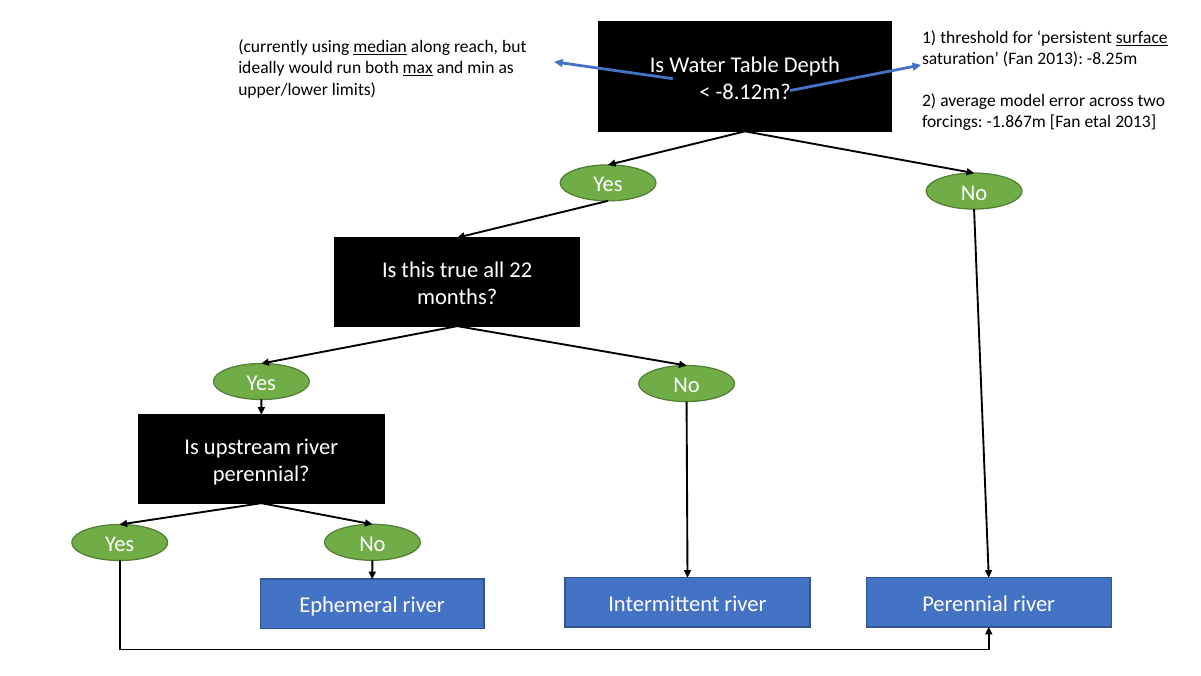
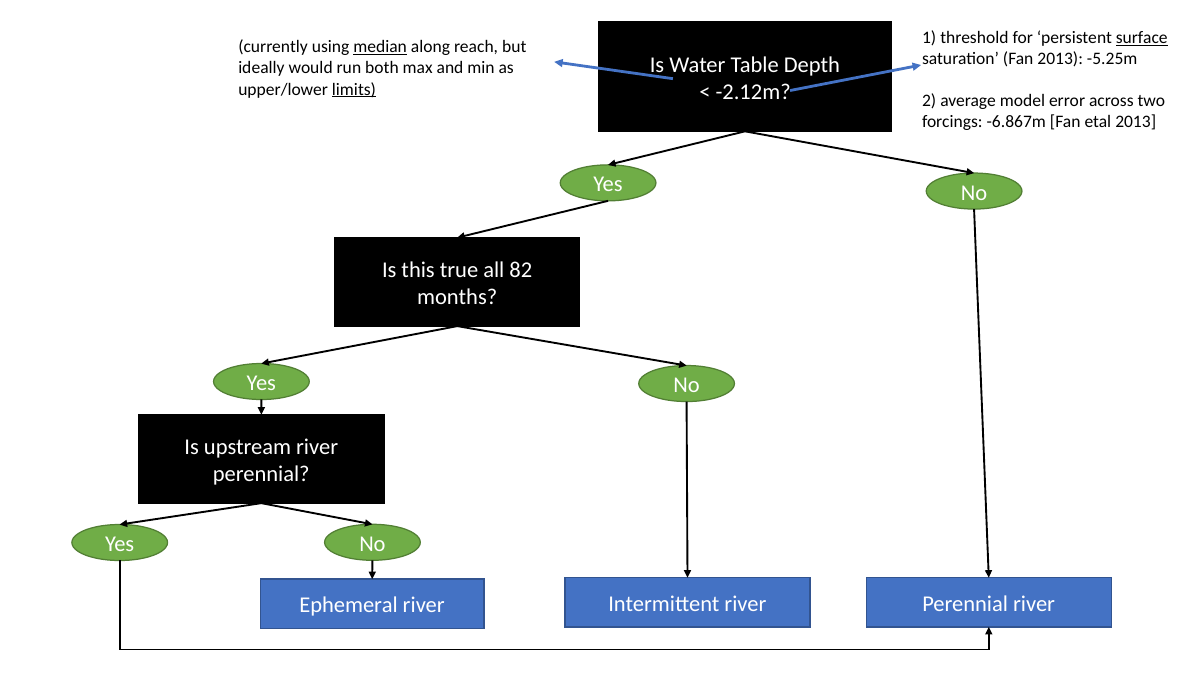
-8.25m: -8.25m -> -5.25m (1112, 59)
max underline: present -> none (418, 68)
limits underline: none -> present (354, 89)
-8.12m: -8.12m -> -2.12m (753, 92)
-1.867m: -1.867m -> -6.867m (1016, 122)
22: 22 -> 82 (521, 270)
